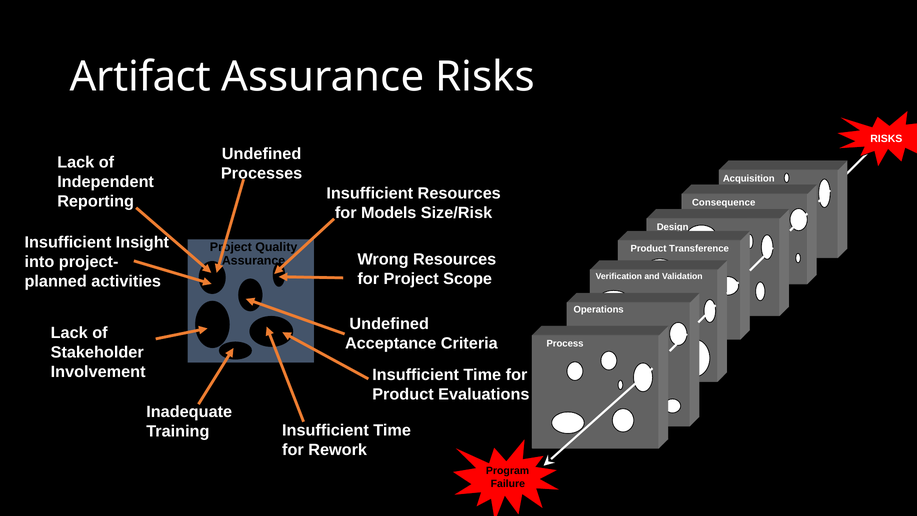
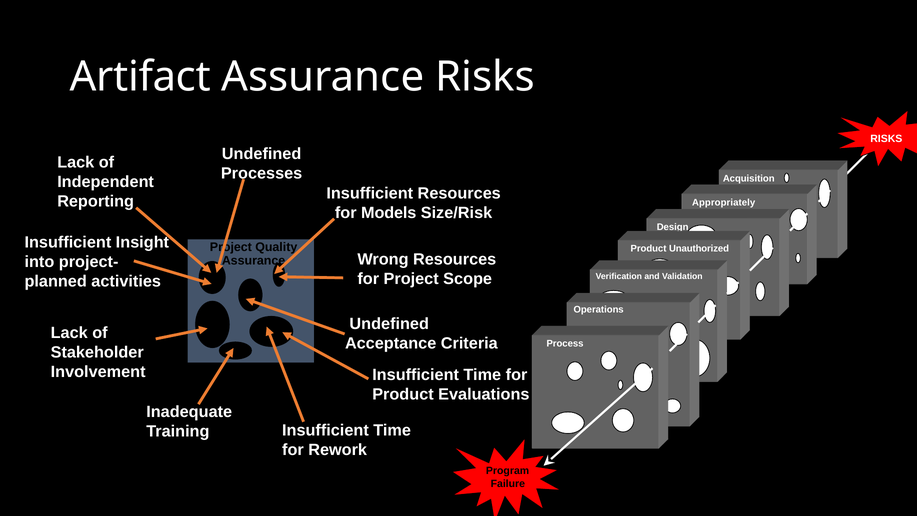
Consequence: Consequence -> Appropriately (724, 202)
Transference: Transference -> Unauthorized (699, 249)
